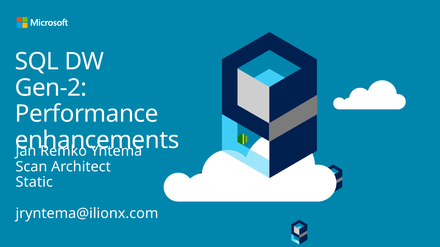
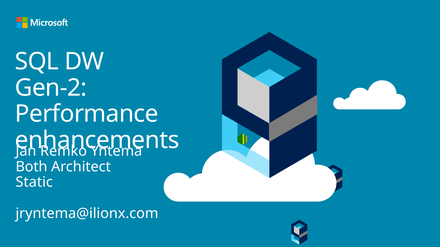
Scan: Scan -> Both (31, 167)
